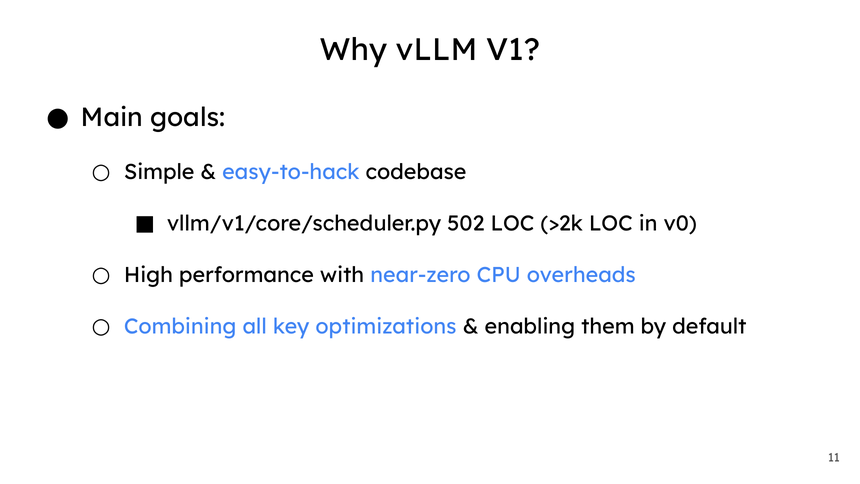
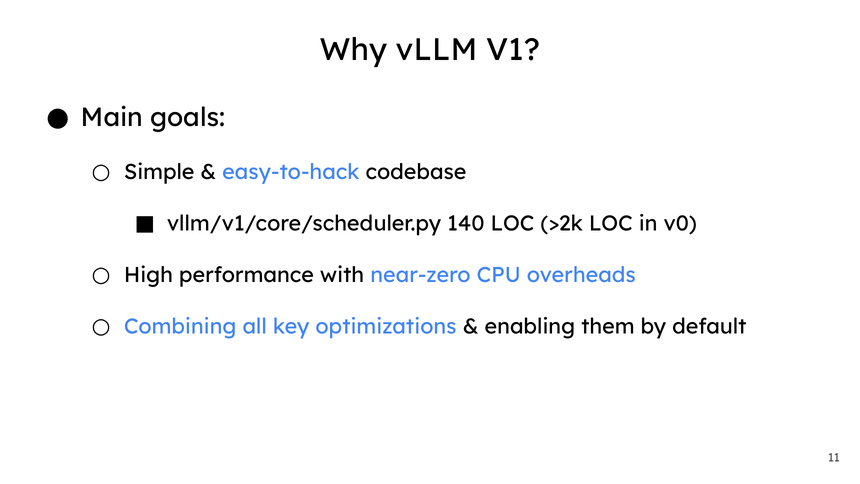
502: 502 -> 140 (466, 223)
